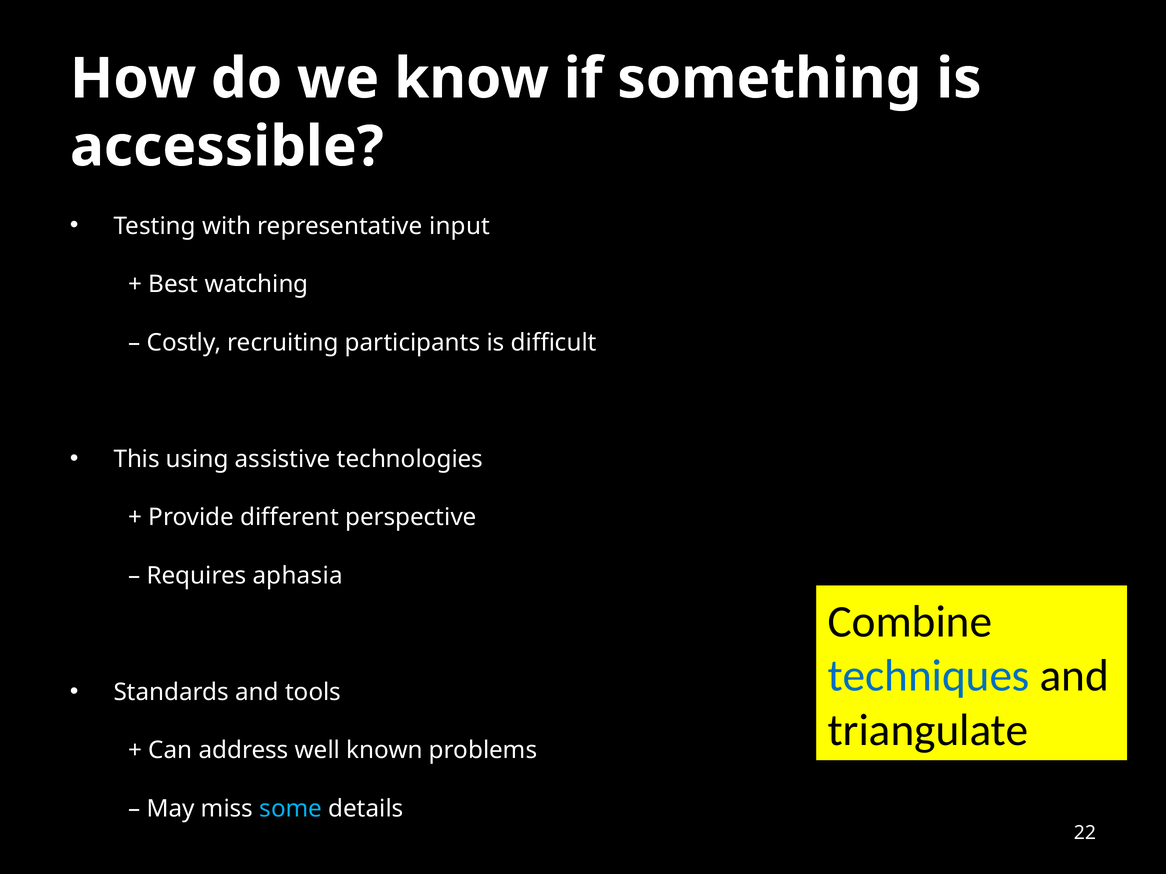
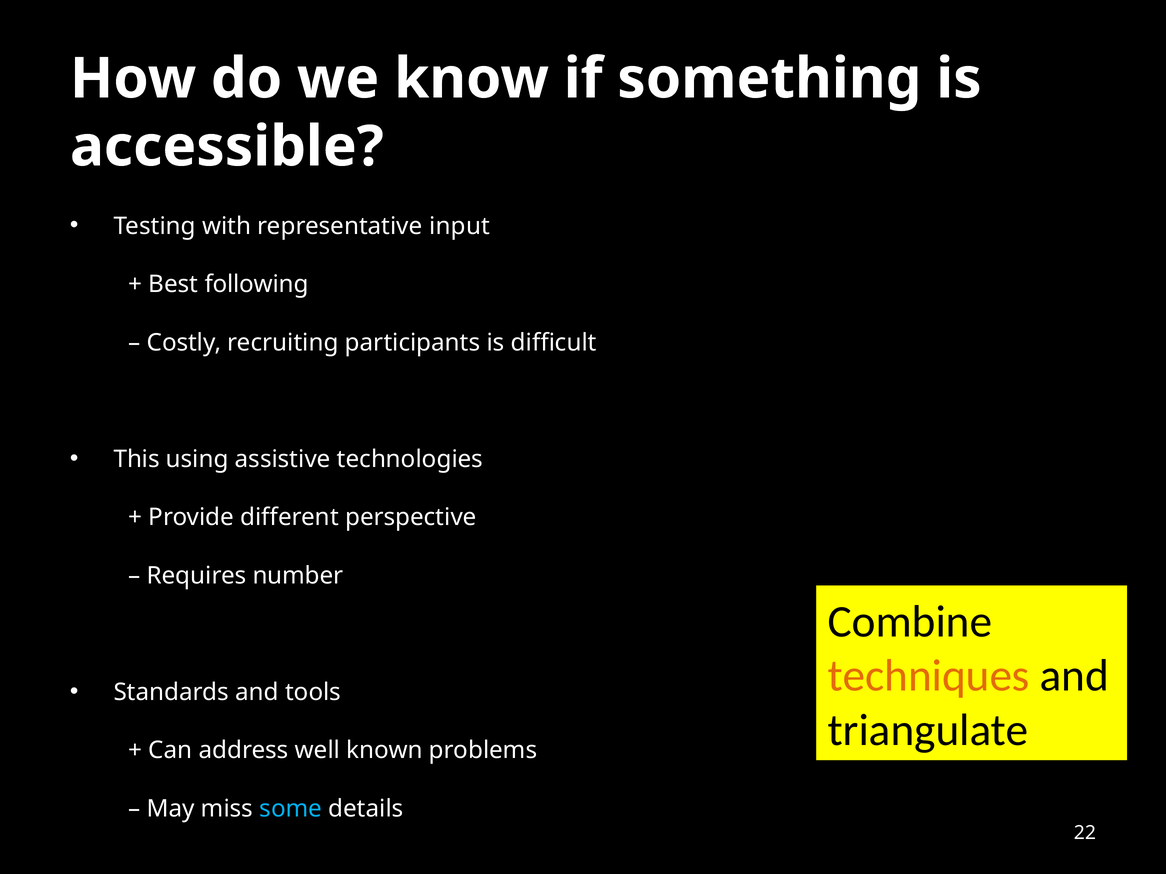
watching: watching -> following (257, 284)
aphasia: aphasia -> number (298, 576)
techniques colour: blue -> orange (929, 676)
